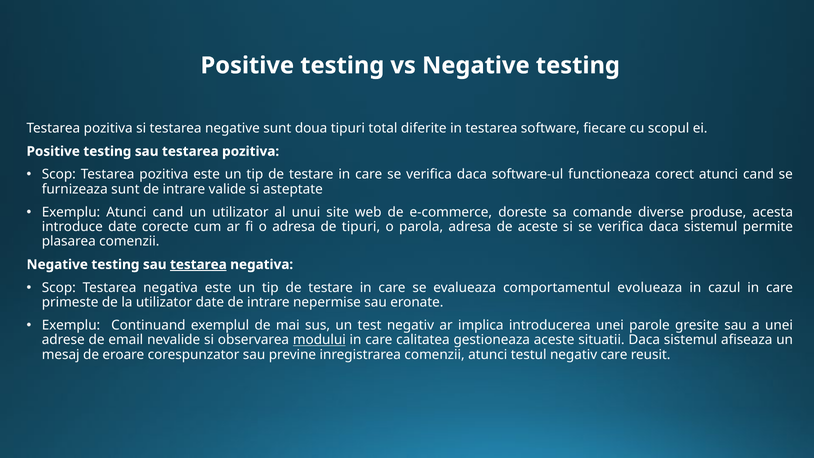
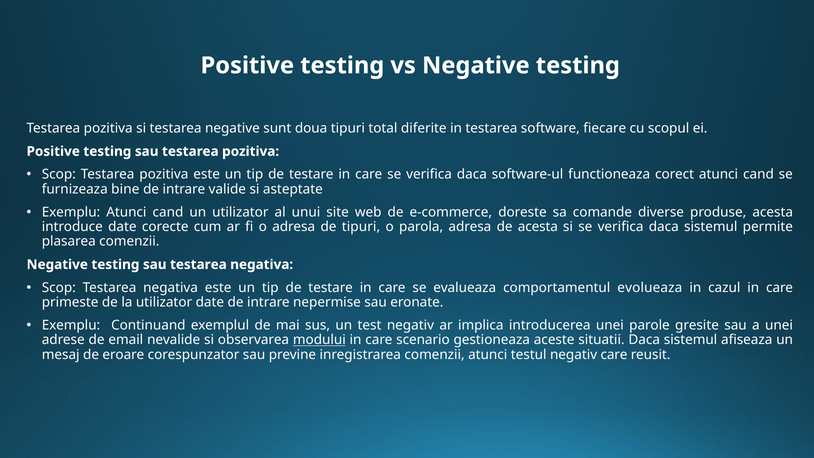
furnizeaza sunt: sunt -> bine (125, 189)
de aceste: aceste -> acesta (538, 227)
testarea underline: present -> none (198, 264)
calitatea: calitatea -> scenario (423, 340)
